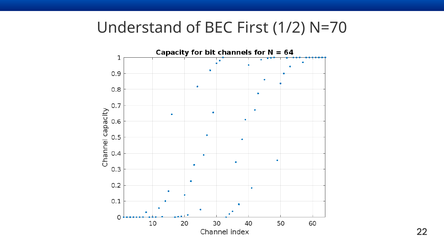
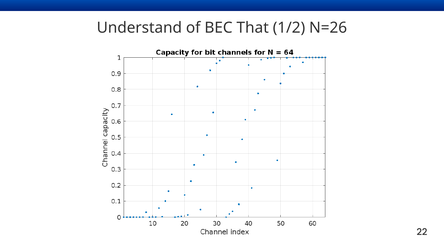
First: First -> That (253, 28)
N=70: N=70 -> N=26 (328, 28)
